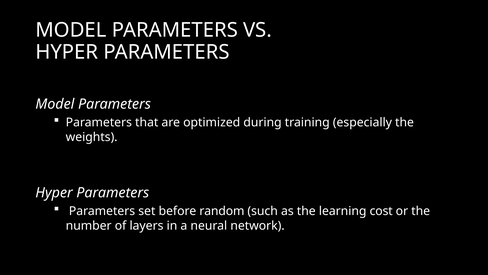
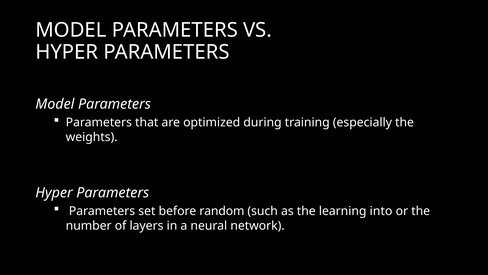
cost: cost -> into (381, 211)
